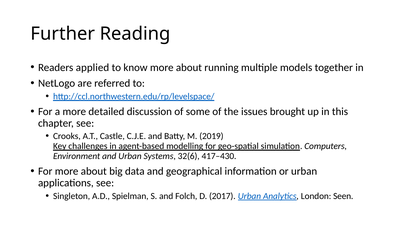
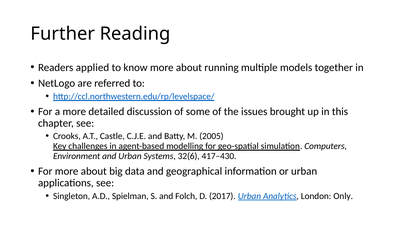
2019: 2019 -> 2005 (211, 136)
Seen: Seen -> Only (343, 196)
